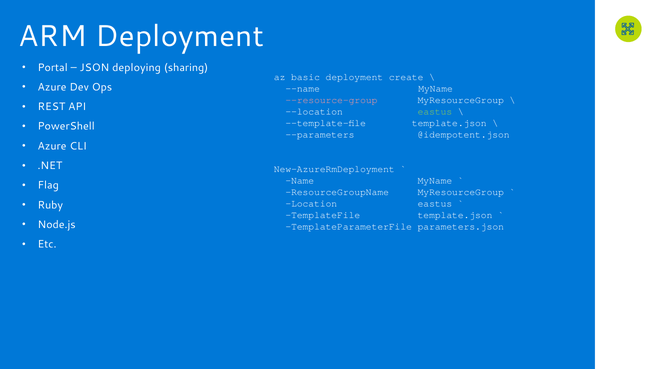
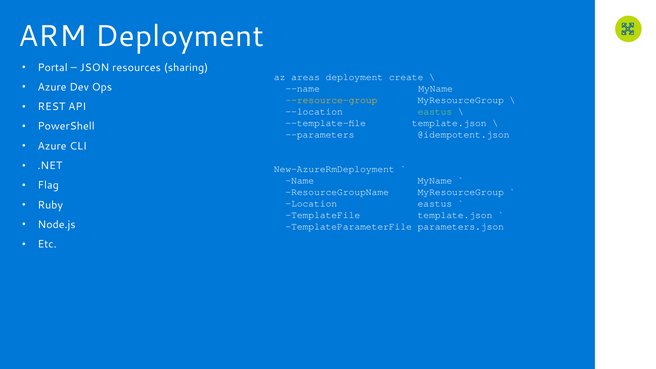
deploying: deploying -> resources (137, 68)
basic: basic -> areas (306, 77)
--resource-group colour: pink -> yellow (331, 100)
